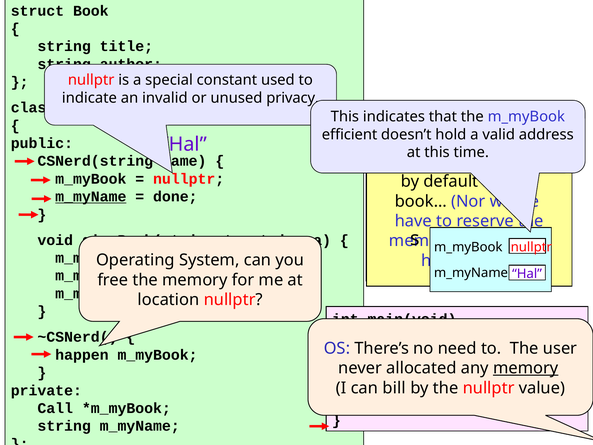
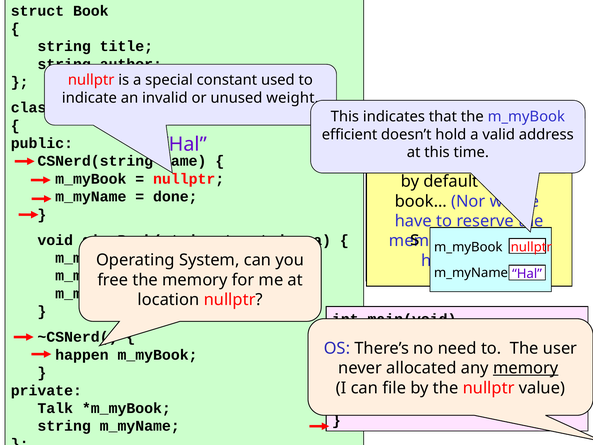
privacy: privacy -> weight (292, 98)
m_myName underline: present -> none (91, 197)
bill: bill -> file (394, 388)
Call: Call -> Talk (55, 408)
